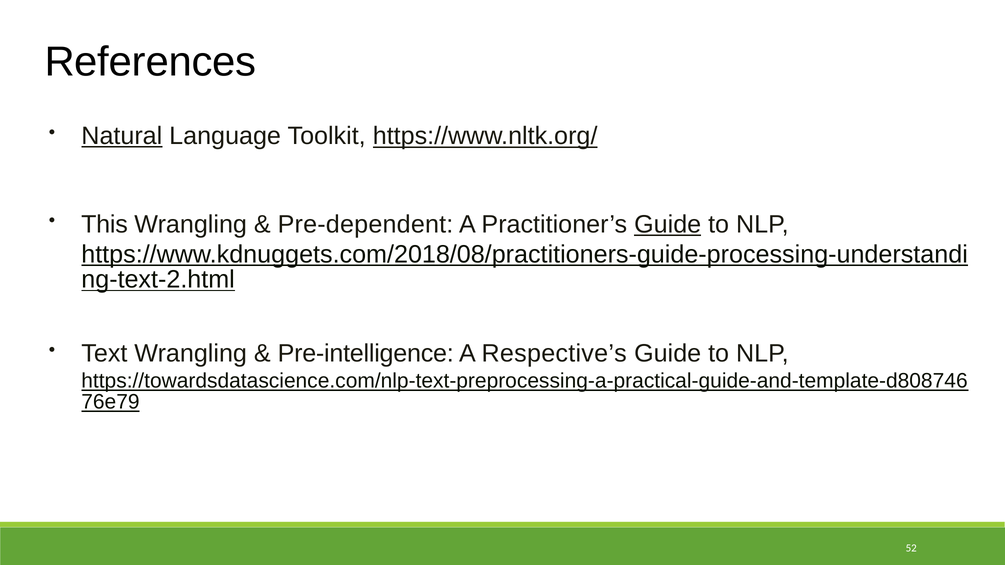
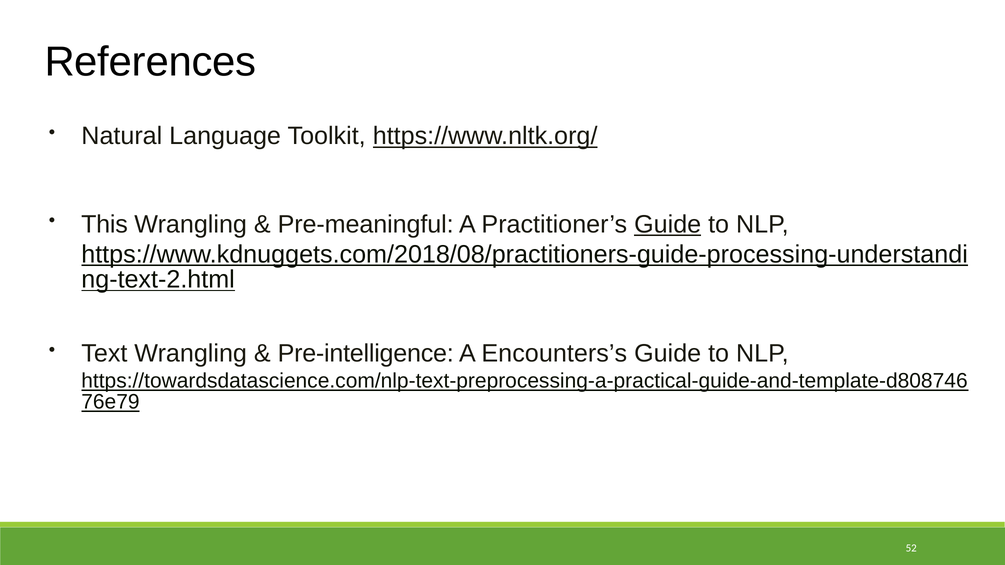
Natural underline: present -> none (122, 136)
Pre-dependent: Pre-dependent -> Pre-meaningful (366, 224)
Respective’s: Respective’s -> Encounters’s (554, 354)
